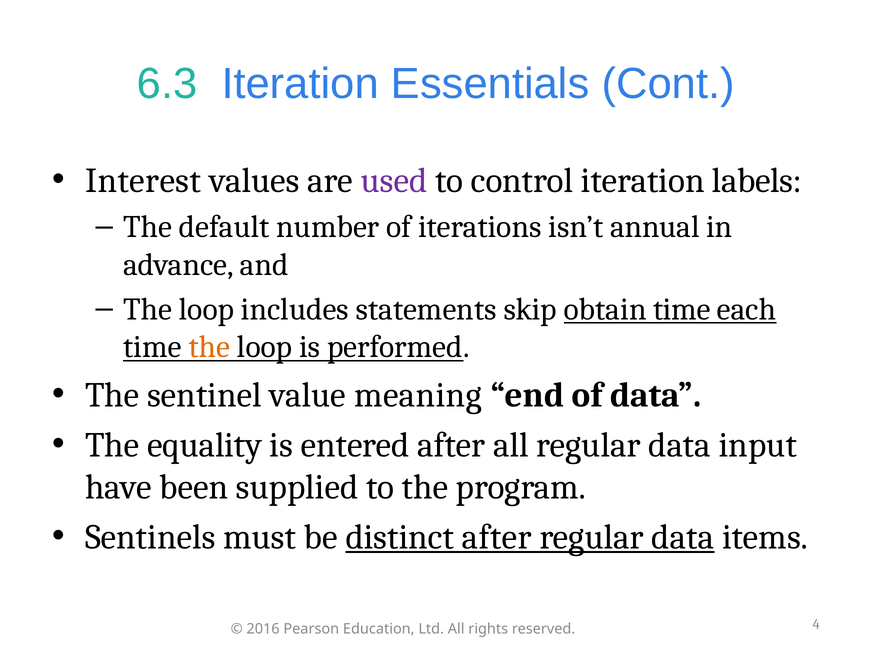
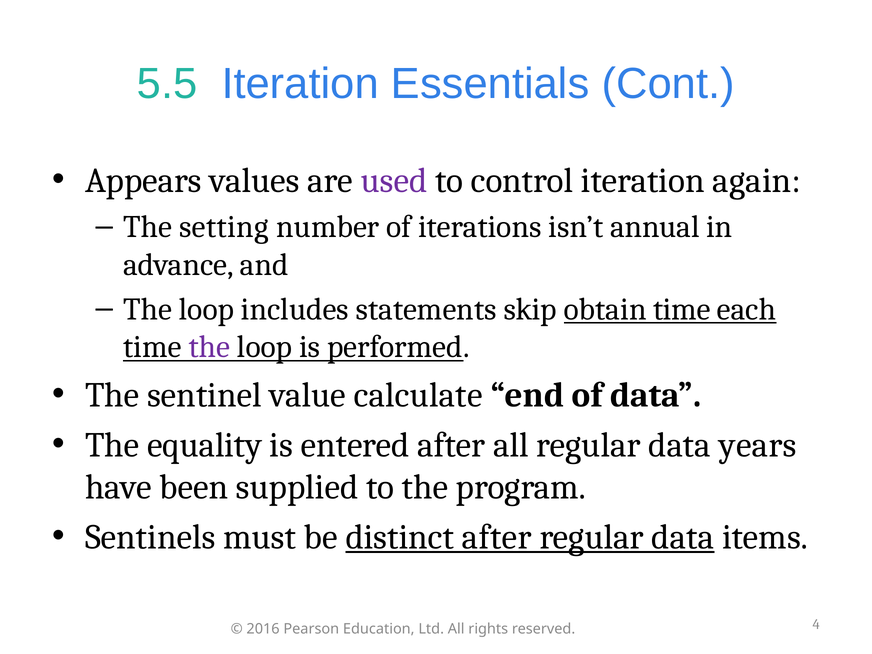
6.3: 6.3 -> 5.5 (167, 84)
Interest: Interest -> Appears (143, 180)
labels: labels -> again (757, 180)
default: default -> setting (224, 227)
the colour: orange -> purple (209, 347)
meaning: meaning -> calculate (418, 395)
input: input -> years (758, 445)
